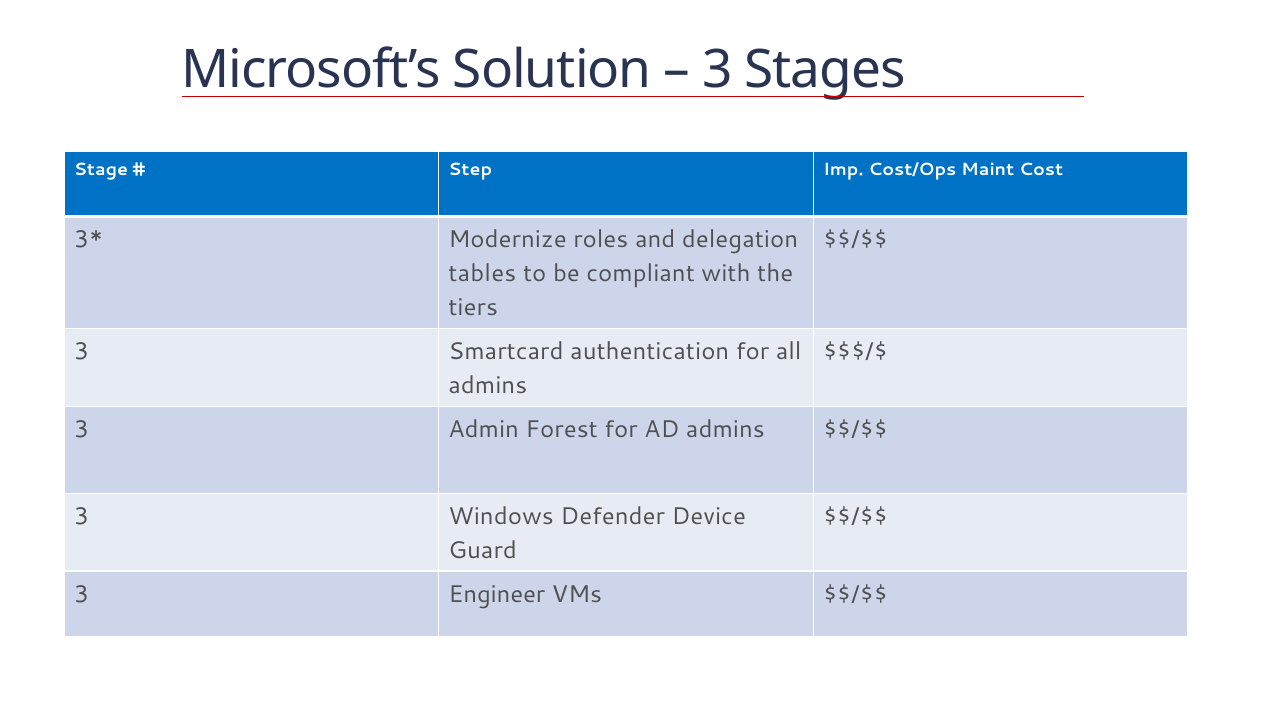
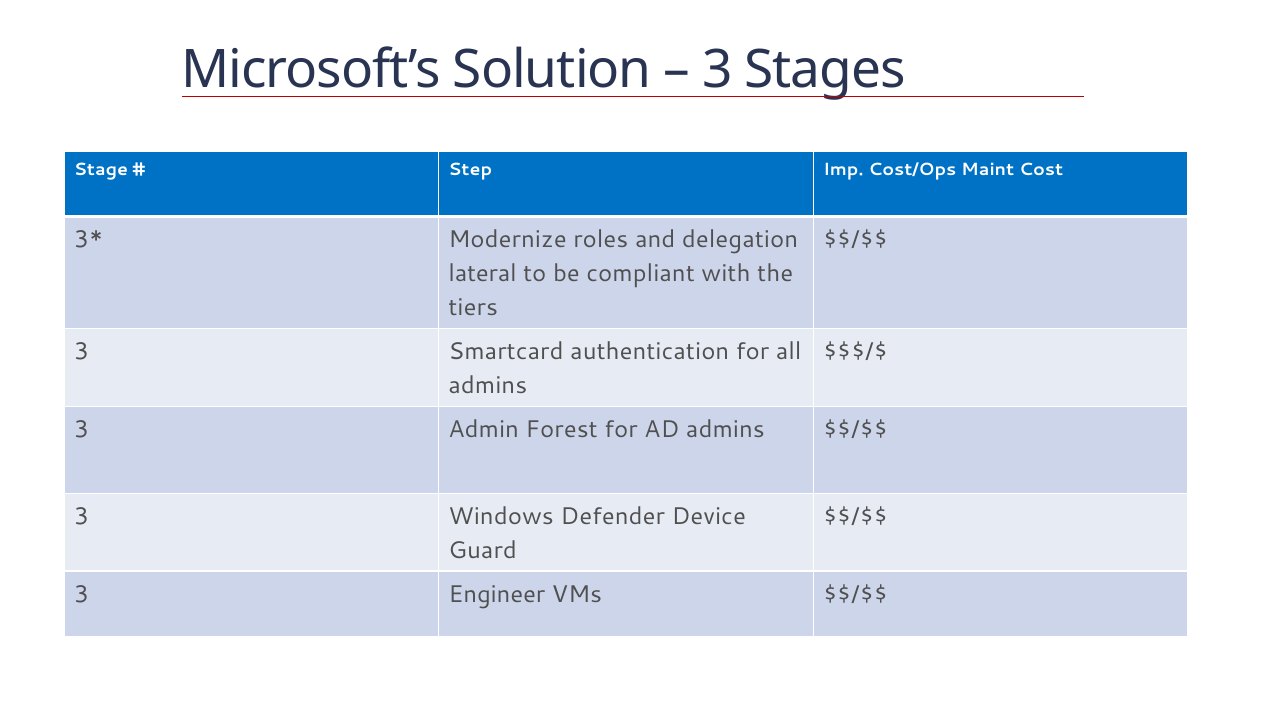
tables: tables -> lateral (483, 274)
